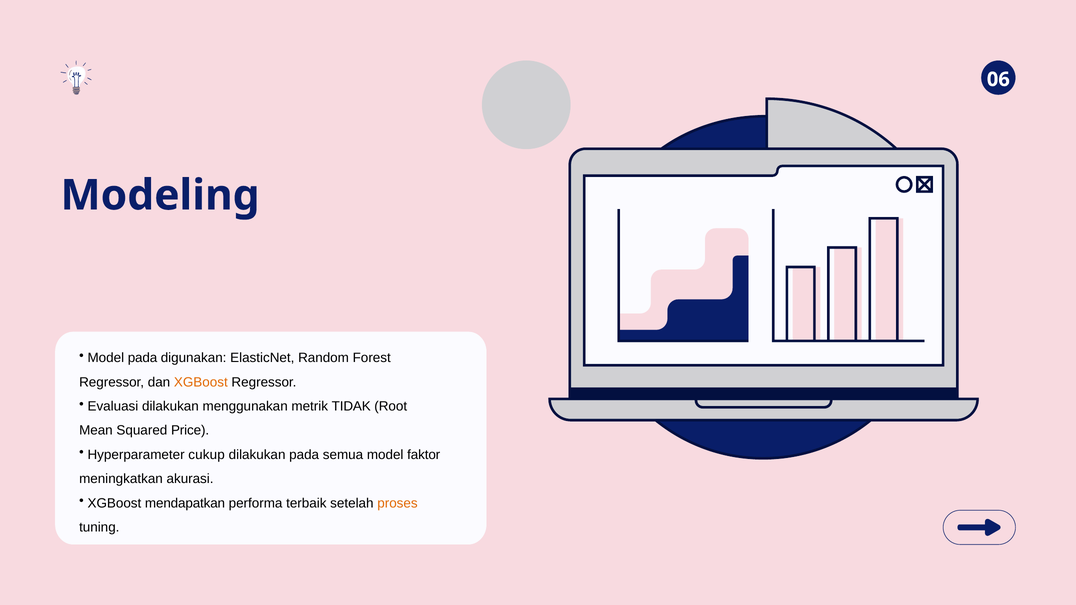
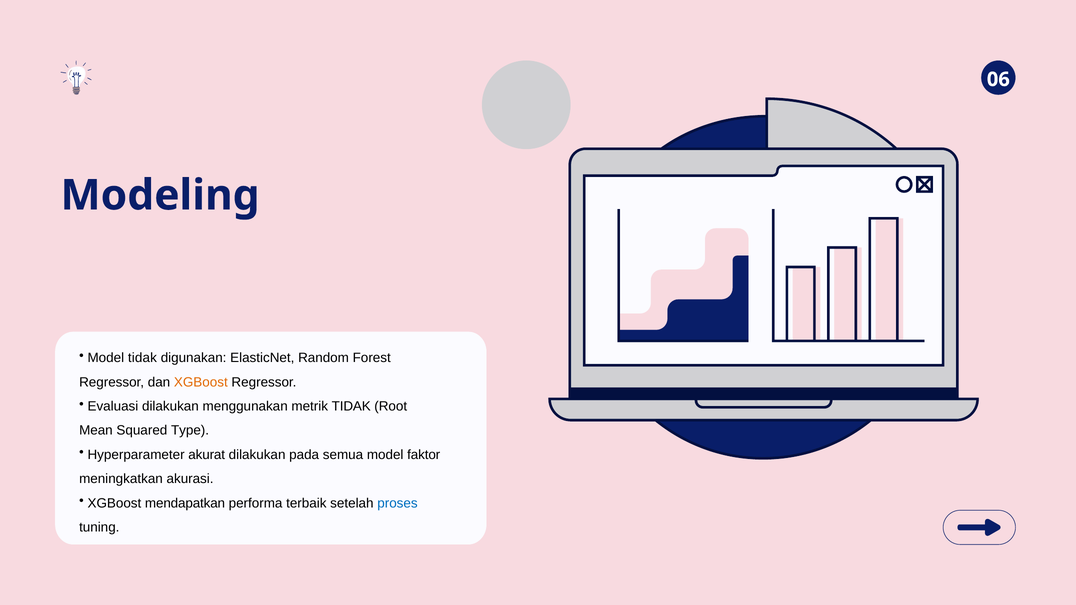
Model pada: pada -> tidak (142, 358)
Price: Price -> Type (190, 431)
cukup: cukup -> akurat (207, 455)
proses colour: orange -> blue (397, 503)
